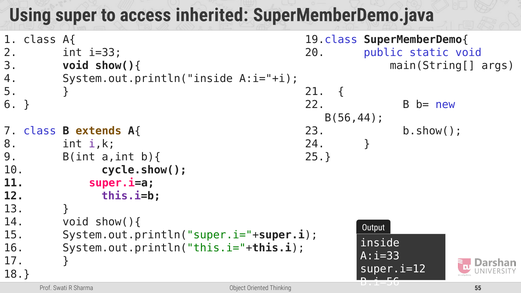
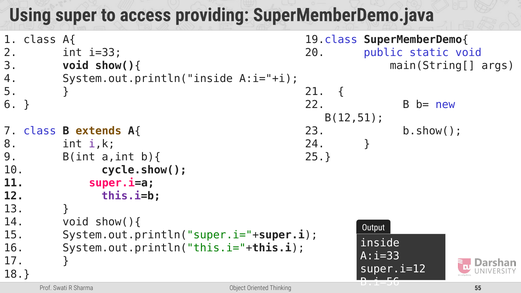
inherited: inherited -> providing (212, 15)
B(56,44: B(56,44 -> B(12,51 (354, 118)
